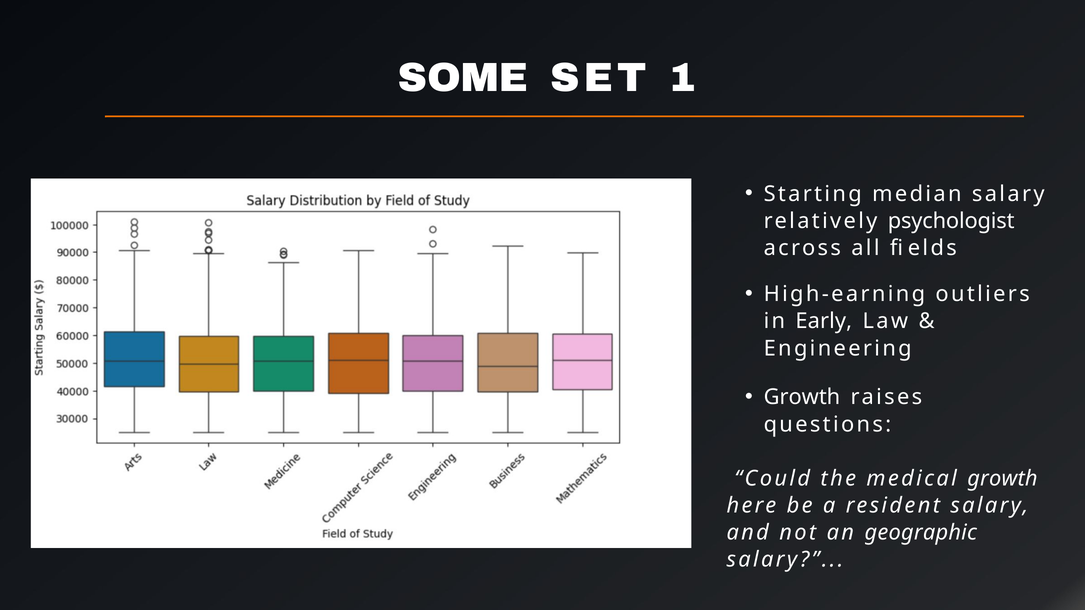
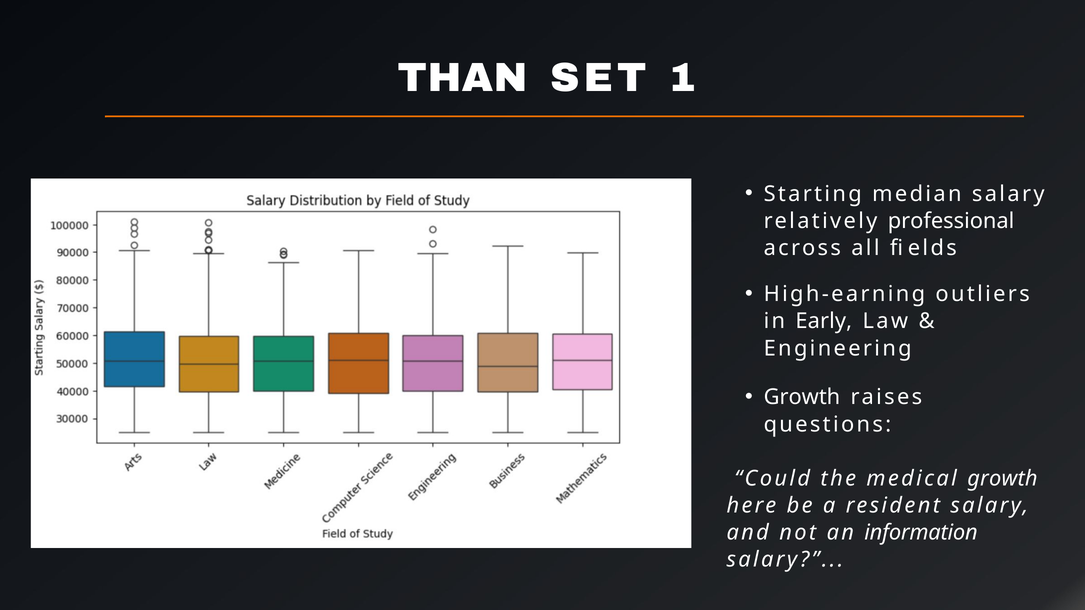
SOME: SOME -> THAN (463, 78)
psychologist: psychologist -> professional (951, 221)
geographic: geographic -> information (921, 533)
